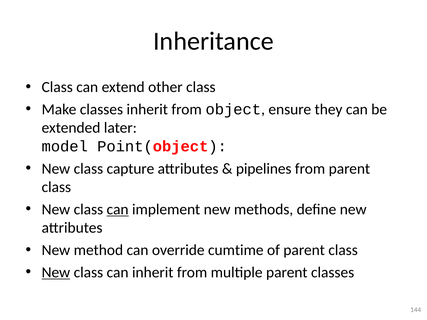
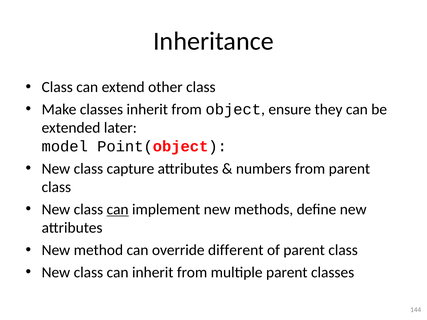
pipelines: pipelines -> numbers (264, 169)
cumtime: cumtime -> different (236, 250)
New underline: present -> none (56, 273)
